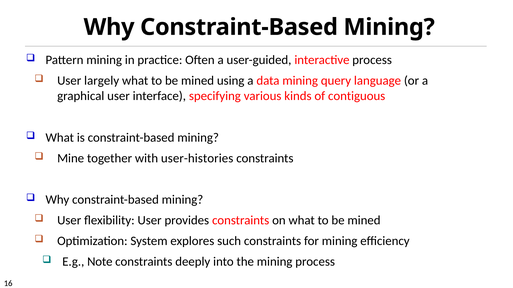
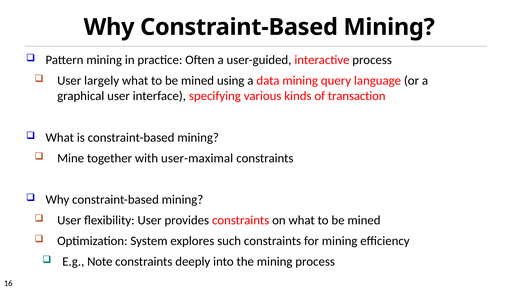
contiguous: contiguous -> transaction (357, 96)
user-histories: user-histories -> user-maximal (197, 158)
